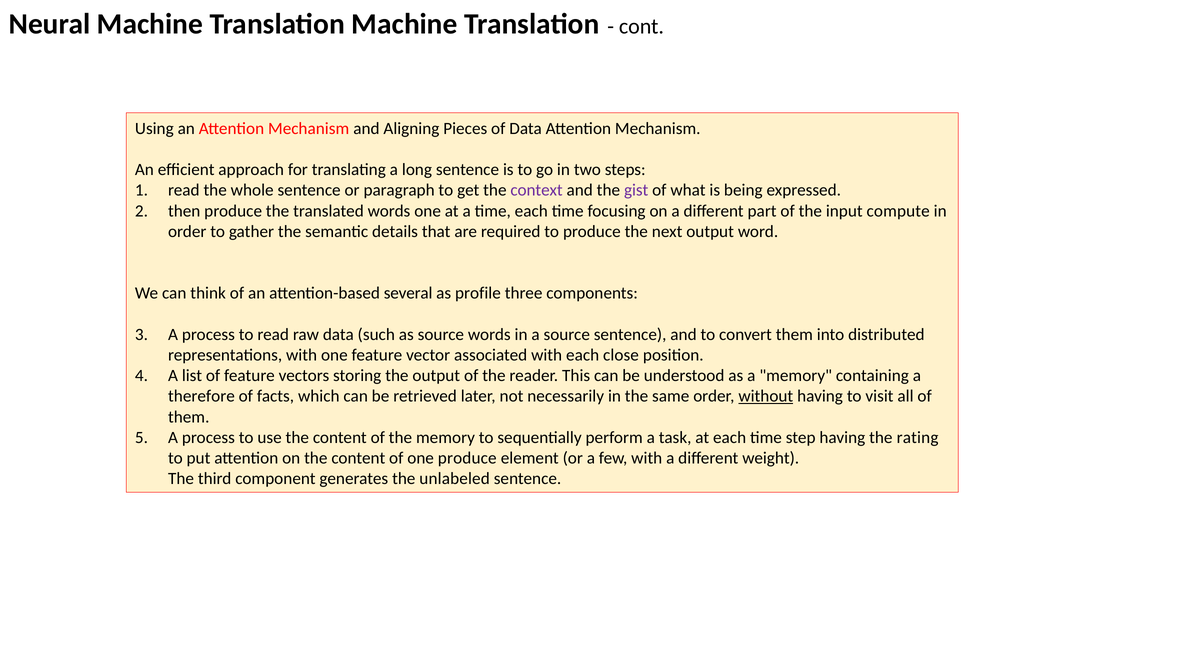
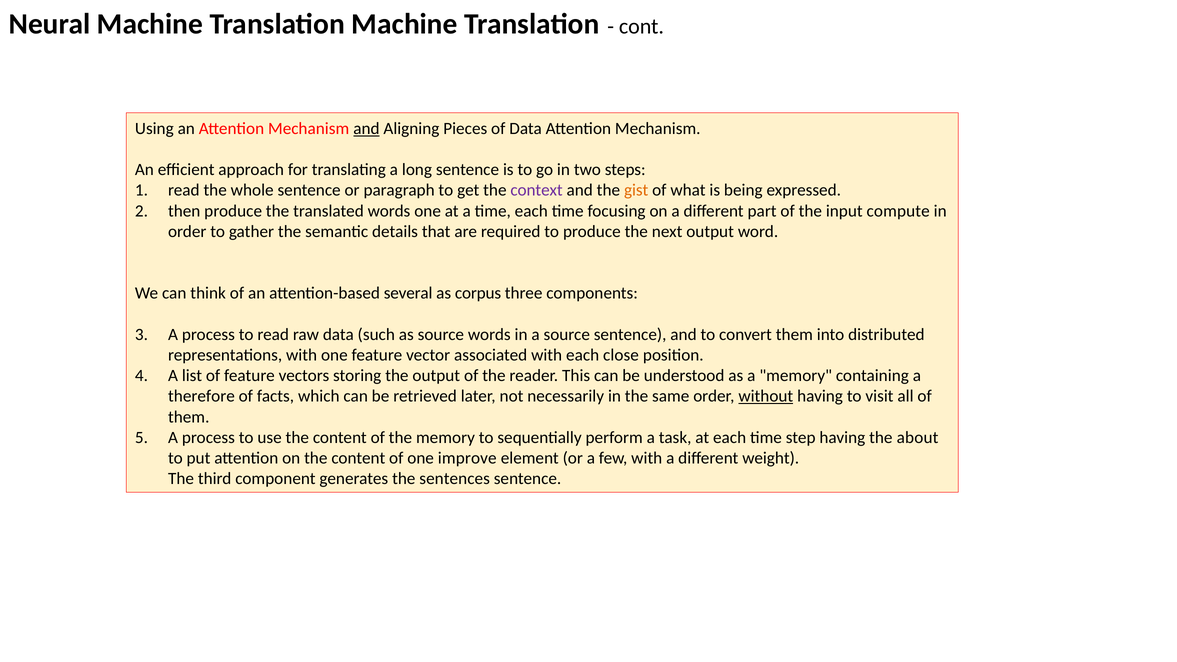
and underline: none -> present (366, 128)
gist colour: purple -> orange (636, 190)
profile: profile -> corpus (478, 293)
rating: rating -> about (918, 438)
one produce: produce -> improve (467, 458)
unlabeled: unlabeled -> sentences (455, 479)
